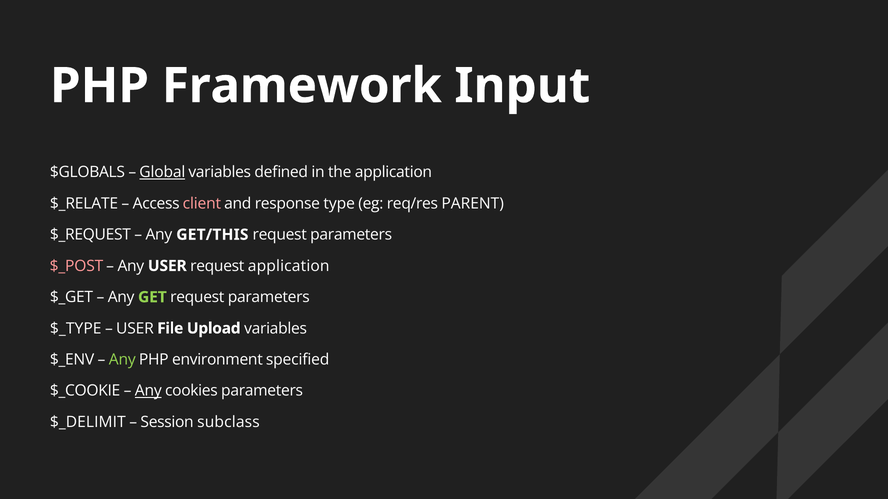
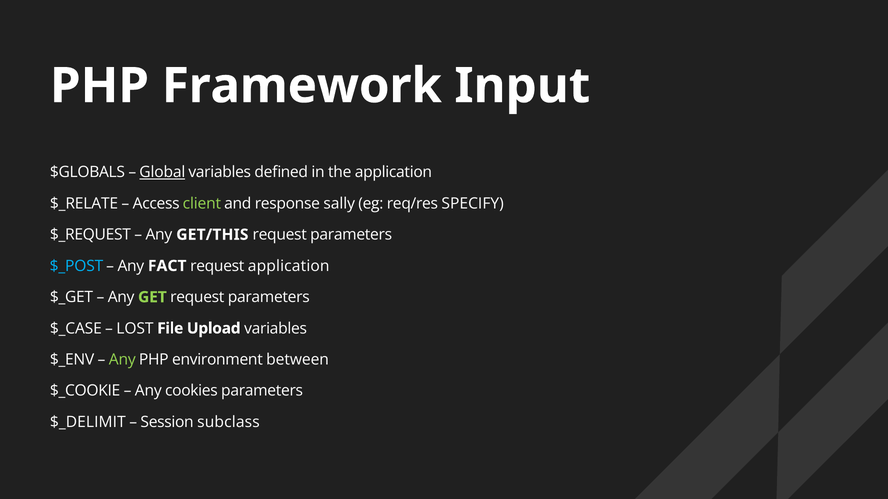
client colour: pink -> light green (202, 204)
type: type -> sally (339, 204)
PARENT: PARENT -> SPECIFY (473, 204)
$_POST colour: pink -> light blue (76, 266)
Any USER: USER -> FACT (167, 266)
$_TYPE: $_TYPE -> $_CASE (76, 329)
USER: USER -> LOST (135, 329)
specified: specified -> between (298, 360)
Any underline: present -> none (148, 391)
